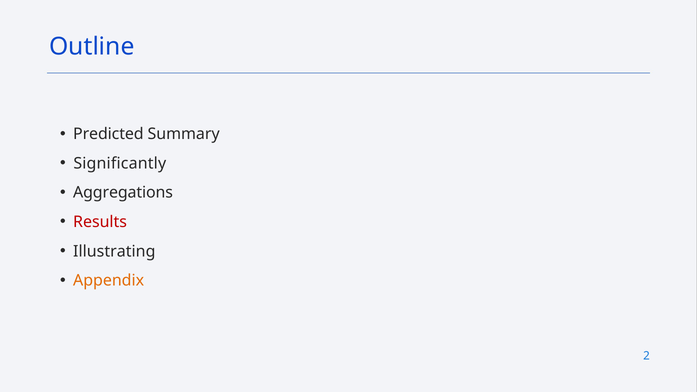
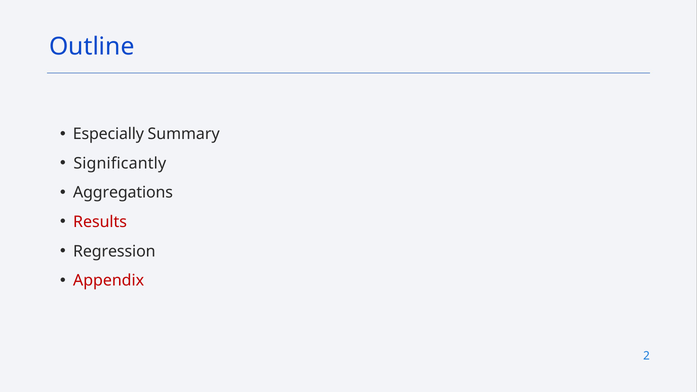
Predicted: Predicted -> Especially (108, 134)
Illustrating: Illustrating -> Regression (114, 251)
Appendix colour: orange -> red (109, 281)
